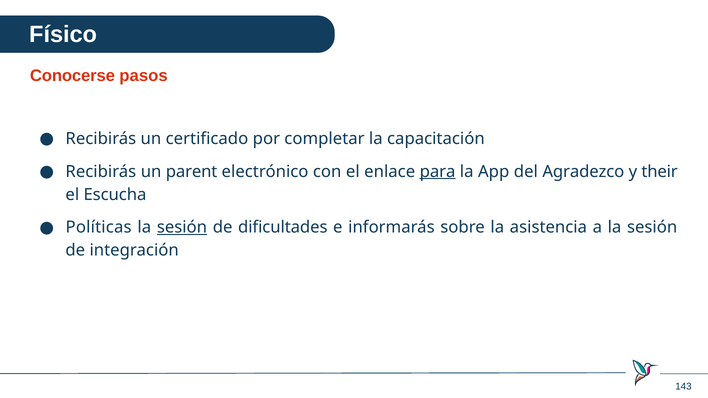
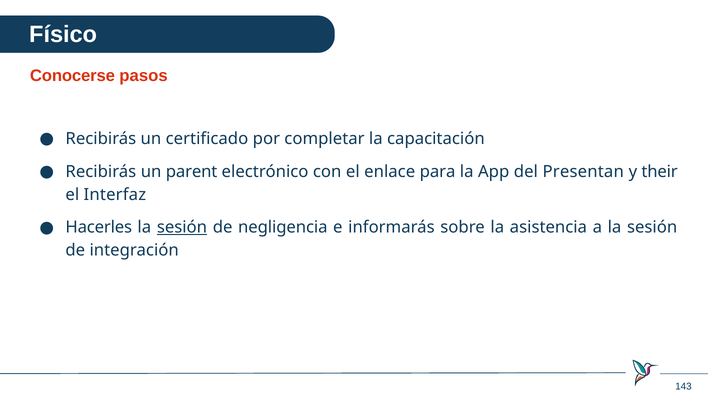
para underline: present -> none (438, 172)
Agradezco: Agradezco -> Presentan (583, 172)
Escucha: Escucha -> Interfaz (115, 195)
Políticas: Políticas -> Hacerles (99, 228)
dificultades: dificultades -> negligencia (283, 228)
